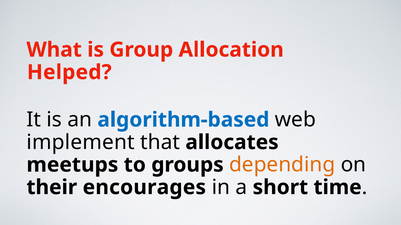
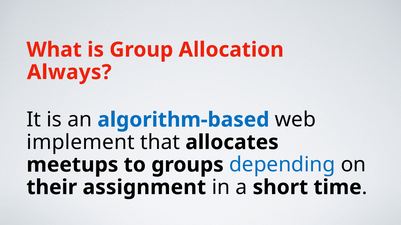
Helped: Helped -> Always (69, 72)
depending colour: orange -> blue (282, 165)
encourages: encourages -> assignment (144, 188)
